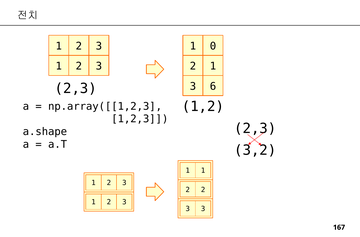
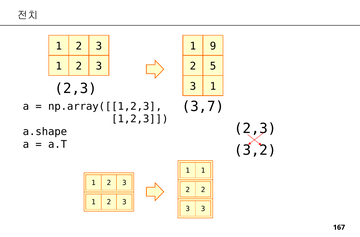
0: 0 -> 9 (213, 46)
2 1: 1 -> 5 (213, 66)
6: 6 -> 1 (213, 86)
1,2: 1,2 -> 3,7 (203, 106)
